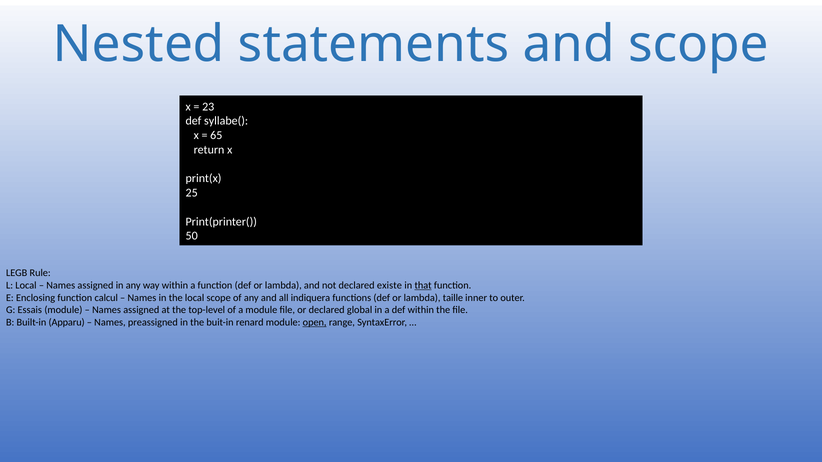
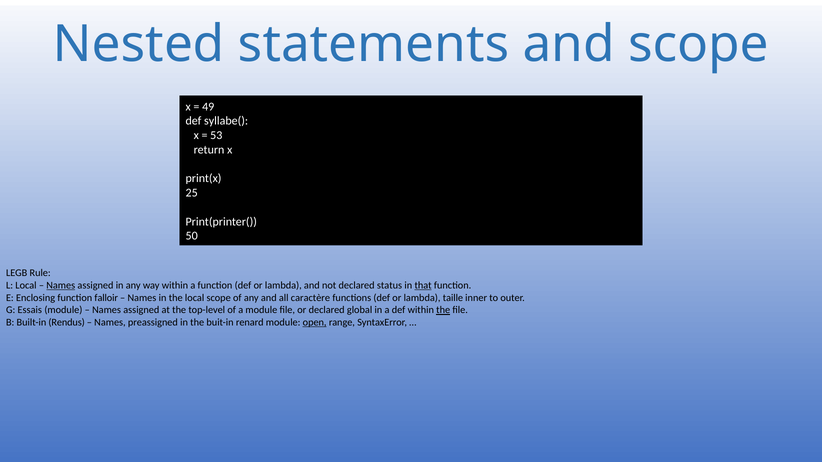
23: 23 -> 49 (208, 107)
65: 65 -> 53 (216, 135)
Names underline: none -> present (61, 286)
existe: existe -> status (389, 286)
calcul: calcul -> falloir (106, 298)
indiquera: indiquera -> caractère (310, 298)
the underline: none -> present (443, 310)
Apparu: Apparu -> Rendus (67, 323)
